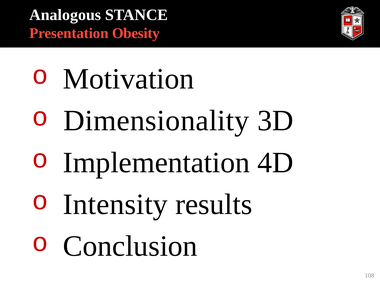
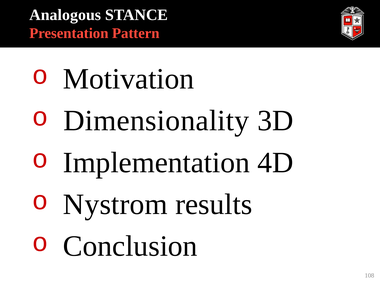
Obesity: Obesity -> Pattern (136, 33)
Intensity: Intensity -> Nystrom (115, 204)
